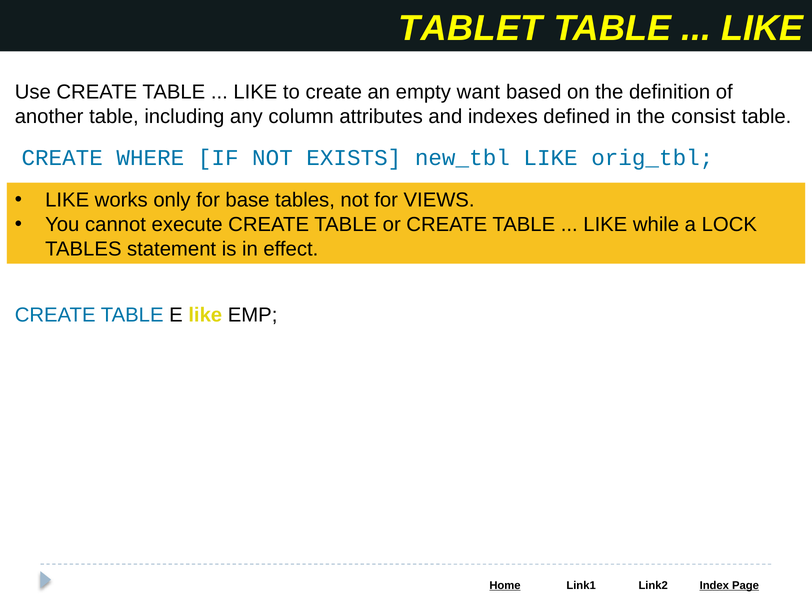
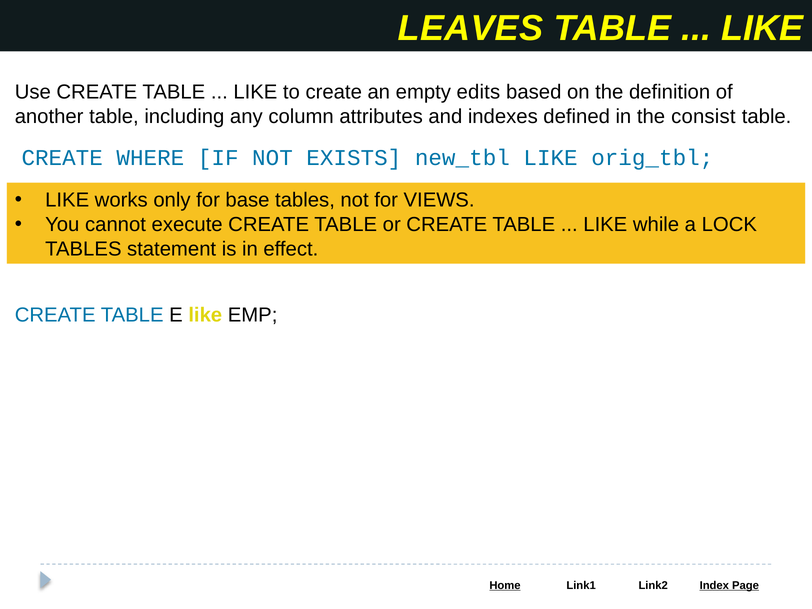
TABLET: TABLET -> LEAVES (471, 28)
want: want -> edits (478, 92)
